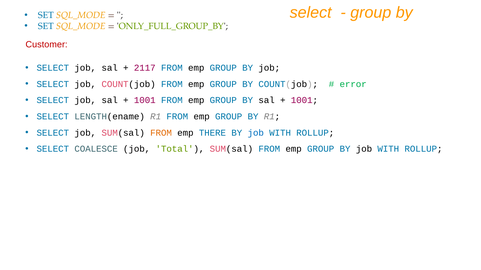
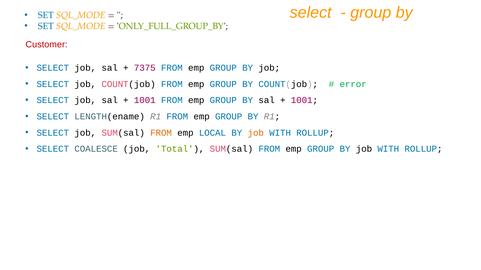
2117: 2117 -> 7375 (145, 68)
THERE: THERE -> LOCAL (212, 133)
job colour: blue -> orange (256, 133)
